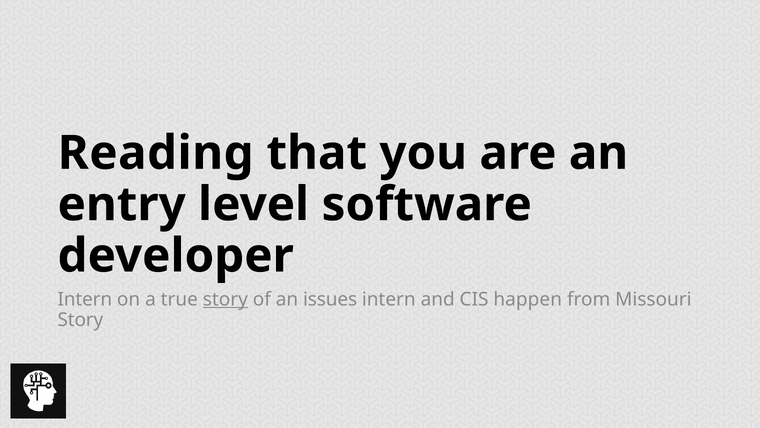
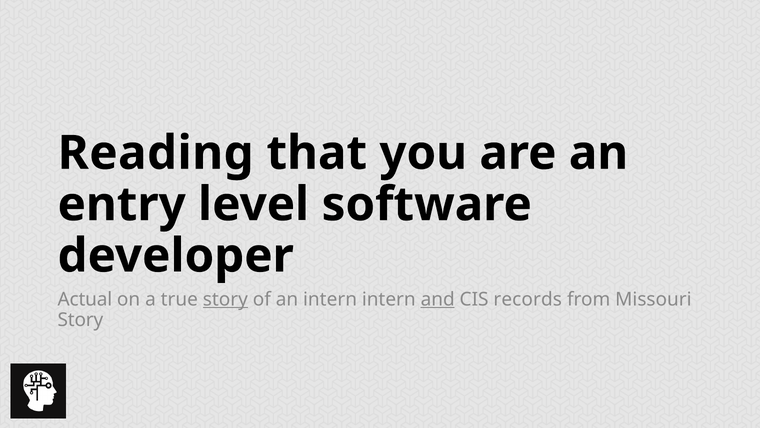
Intern: Intern -> Actual (85, 299)
an issues: issues -> intern (330, 299)
and underline: none -> present (438, 299)
happen: happen -> records (528, 299)
